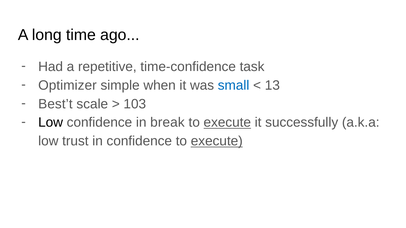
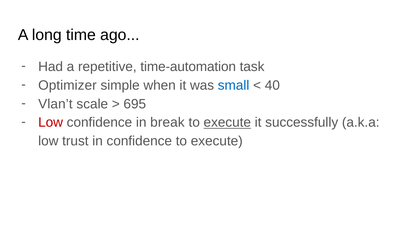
time-confidence: time-confidence -> time-automation (188, 67)
13: 13 -> 40 (272, 85)
Best’t: Best’t -> Vlan’t (55, 104)
103: 103 -> 695 (135, 104)
Low colour: black -> red (51, 123)
execute underline: present -> none (217, 141)
